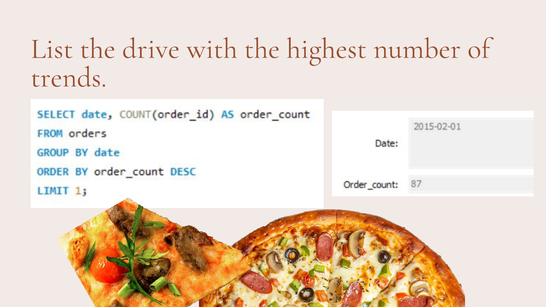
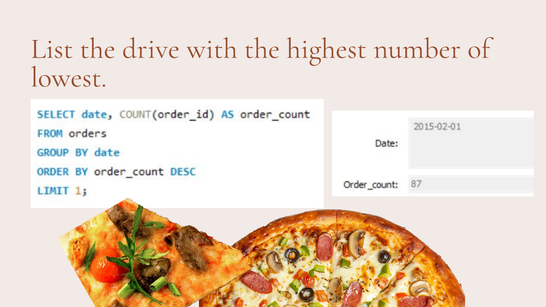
trends: trends -> lowest (69, 77)
